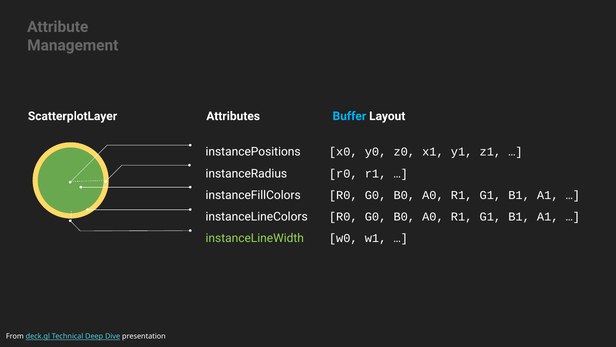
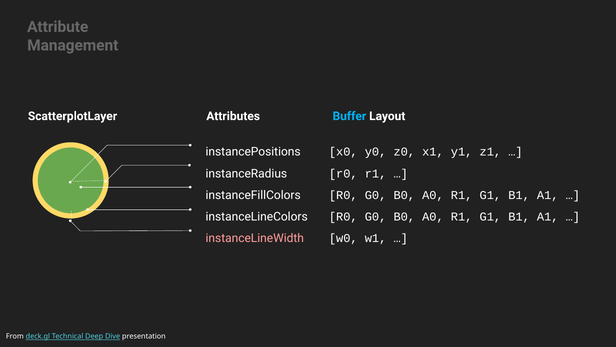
instanceLineWidth colour: light green -> pink (255, 238)
